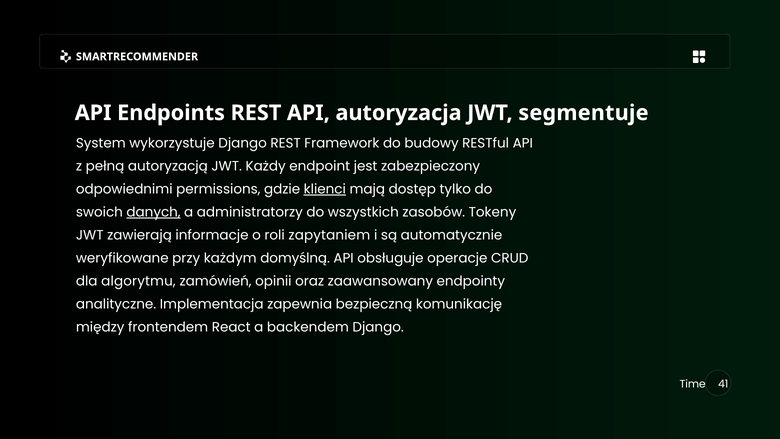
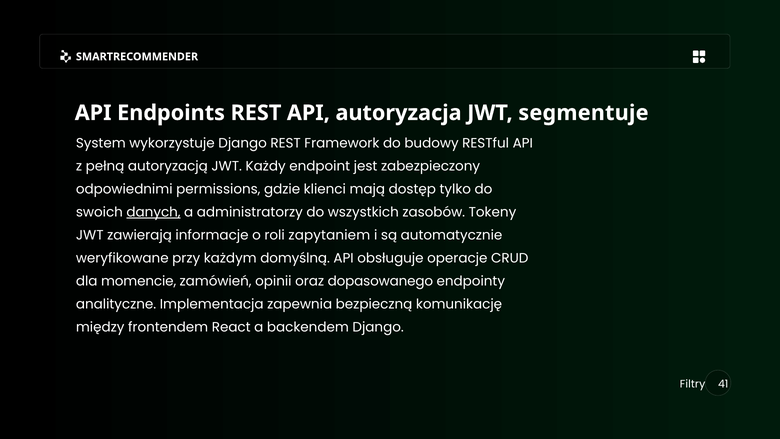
klienci underline: present -> none (325, 189)
algorytmu: algorytmu -> momencie (139, 281)
zaawansowany: zaawansowany -> dopasowanego (380, 281)
Time: Time -> Filtry (693, 384)
